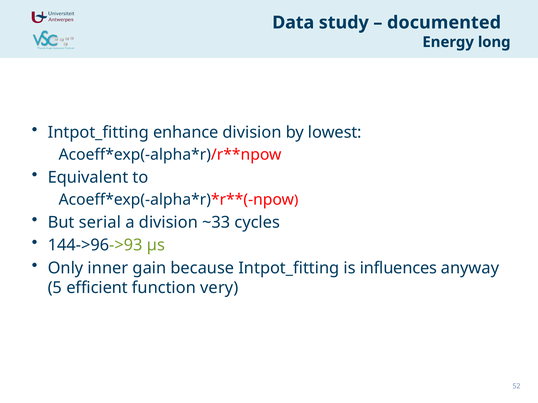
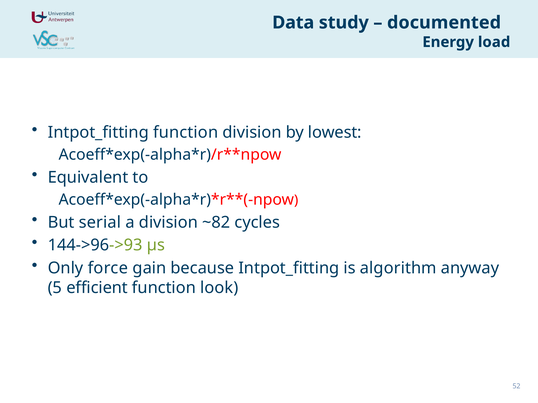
long: long -> load (494, 42)
Intpot_fitting enhance: enhance -> function (186, 133)
~33: ~33 -> ~82 (216, 223)
inner: inner -> force (108, 269)
influences: influences -> algorithm (398, 269)
very: very -> look (219, 288)
